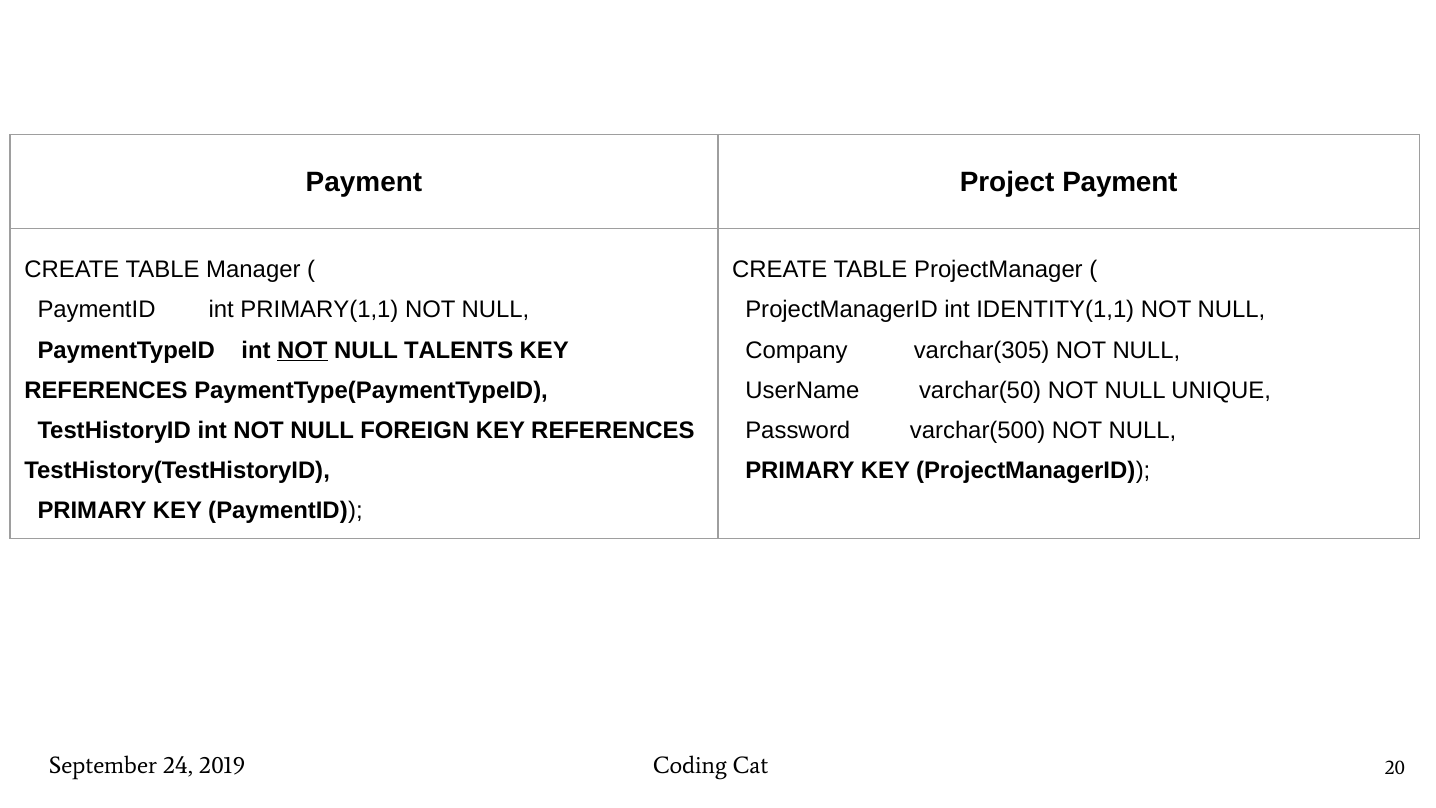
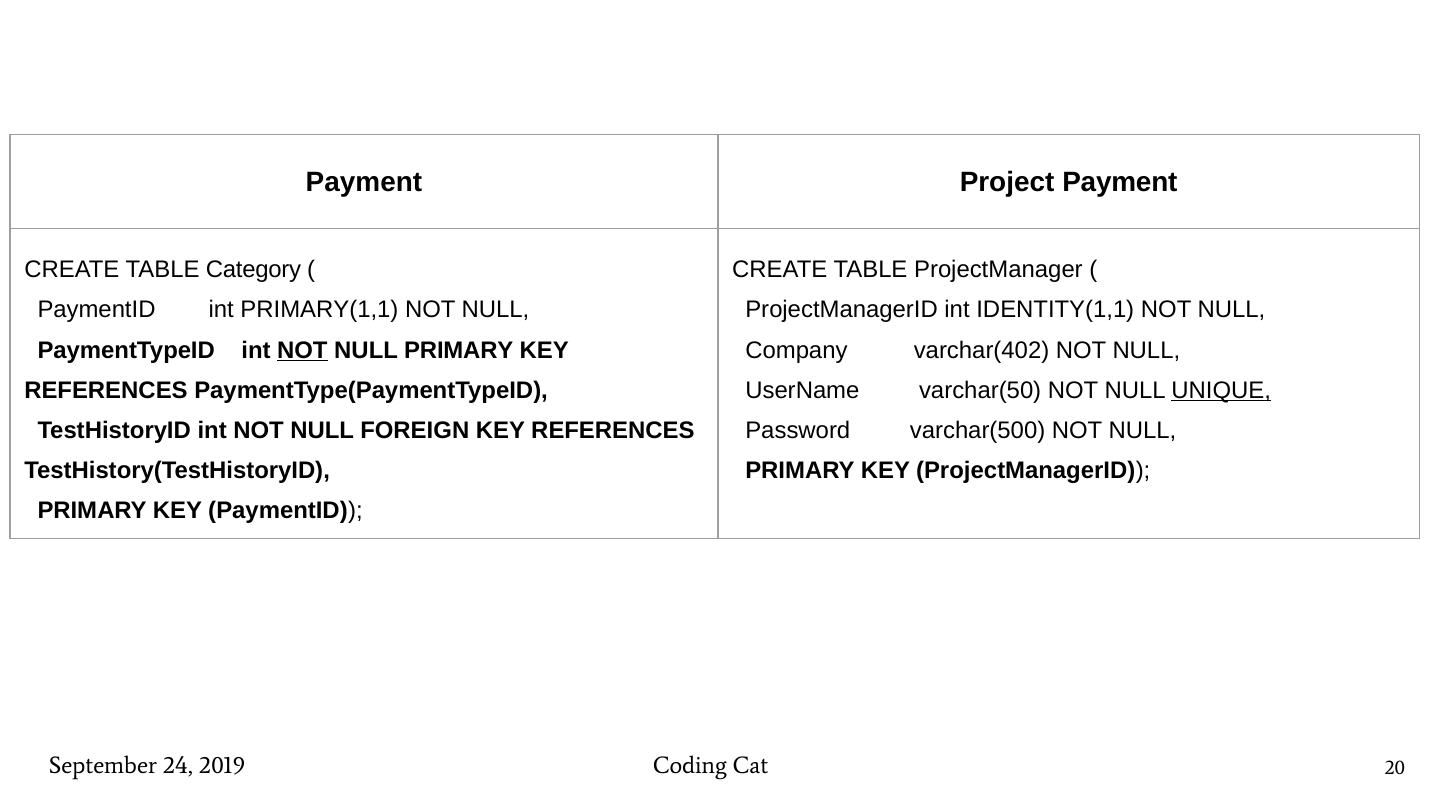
Manager: Manager -> Category (253, 270)
TALENTS: TALENTS -> PRIMARY (459, 350)
varchar(305: varchar(305 -> varchar(402 (982, 350)
UNIQUE underline: none -> present (1221, 390)
